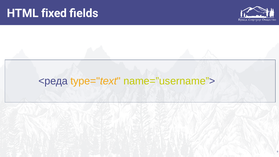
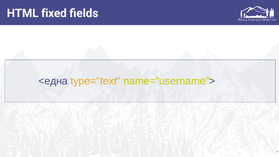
<реда: <реда -> <една (53, 81)
